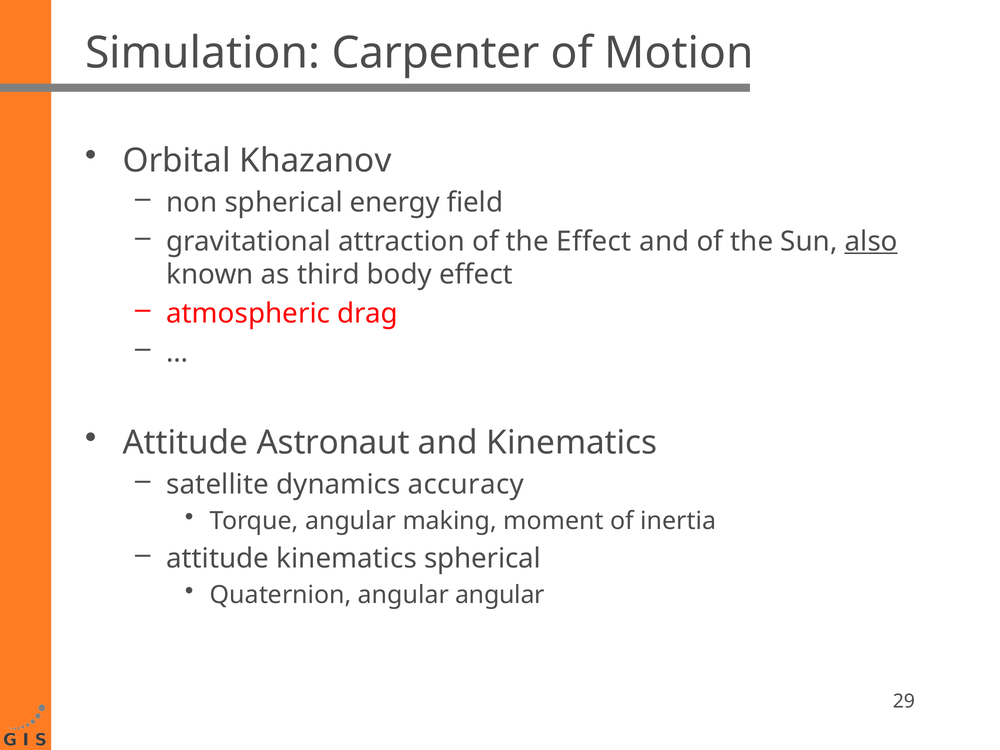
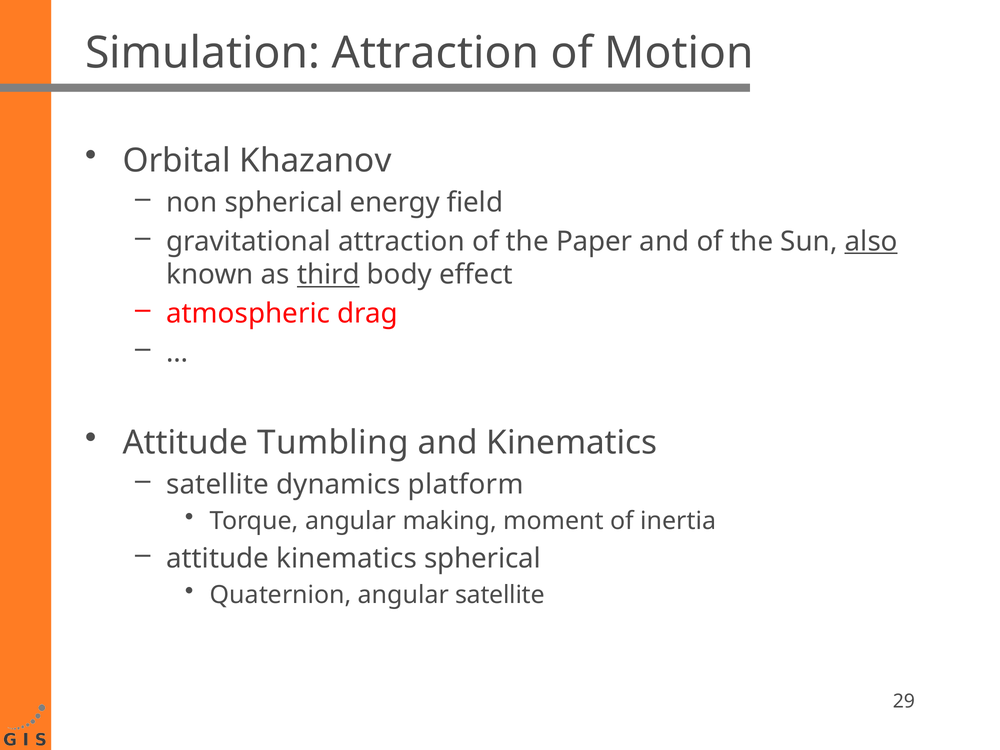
Simulation Carpenter: Carpenter -> Attraction (435, 53)
the Effect: Effect -> Paper (594, 241)
third underline: none -> present (328, 275)
Astronaut: Astronaut -> Tumbling (333, 443)
accuracy: accuracy -> platform (466, 485)
angular angular: angular -> satellite (500, 595)
